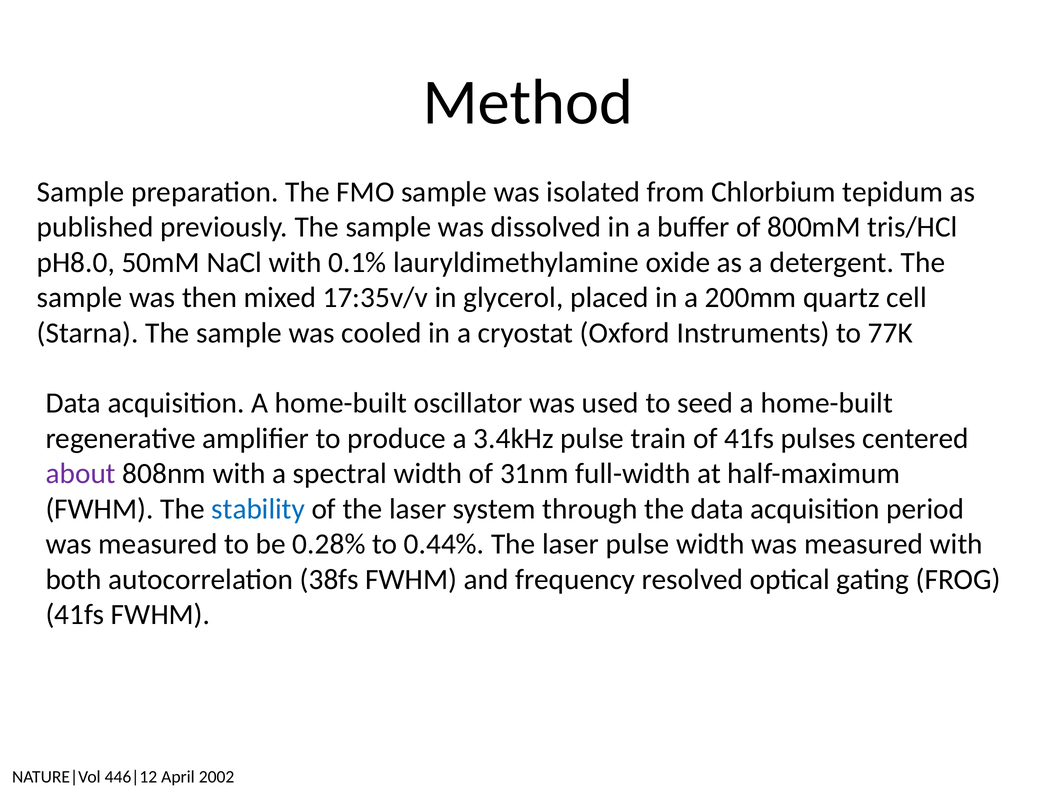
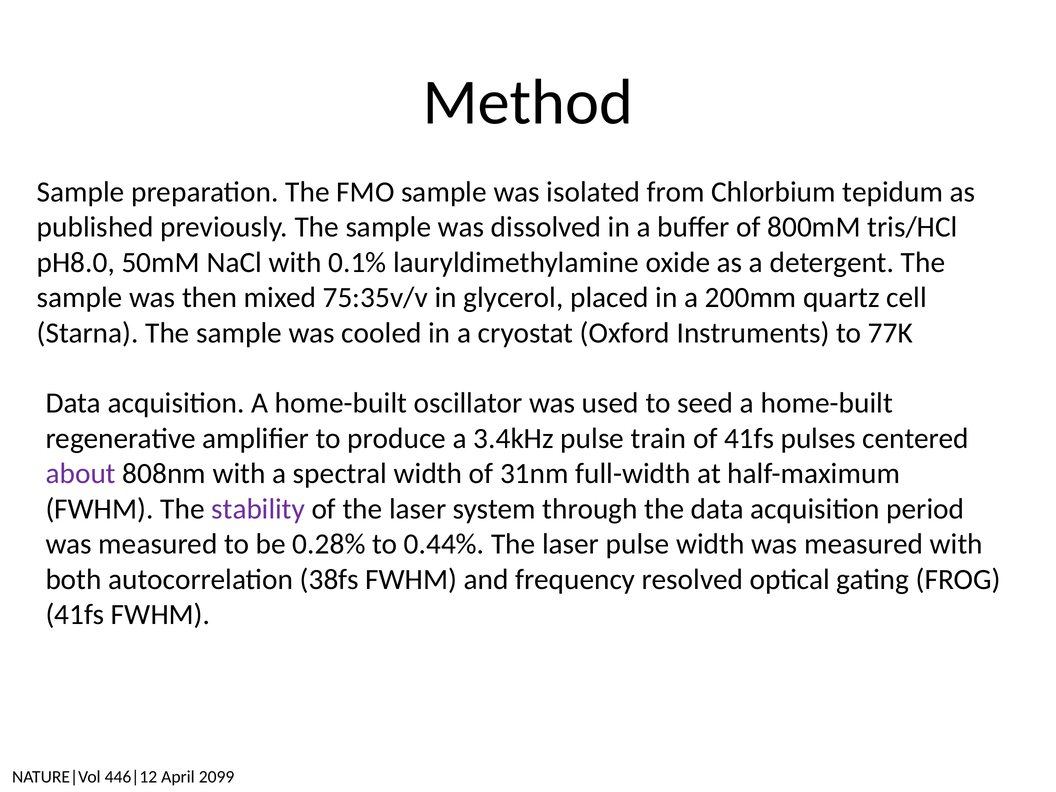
17:35v/v: 17:35v/v -> 75:35v/v (375, 298)
stability colour: blue -> purple (258, 509)
2002: 2002 -> 2099 (217, 777)
